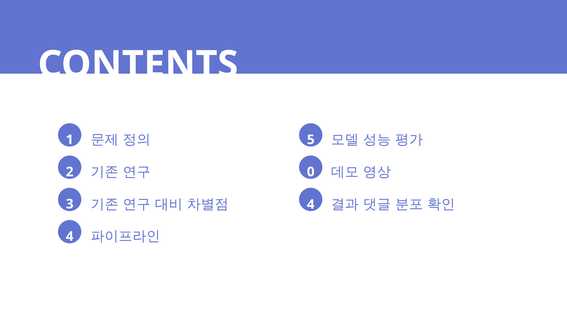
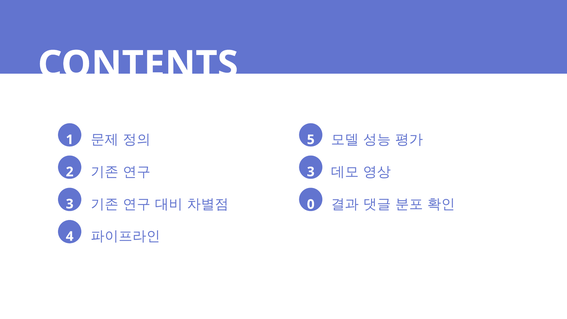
2 0: 0 -> 3 (311, 172)
3 4: 4 -> 0 (311, 204)
